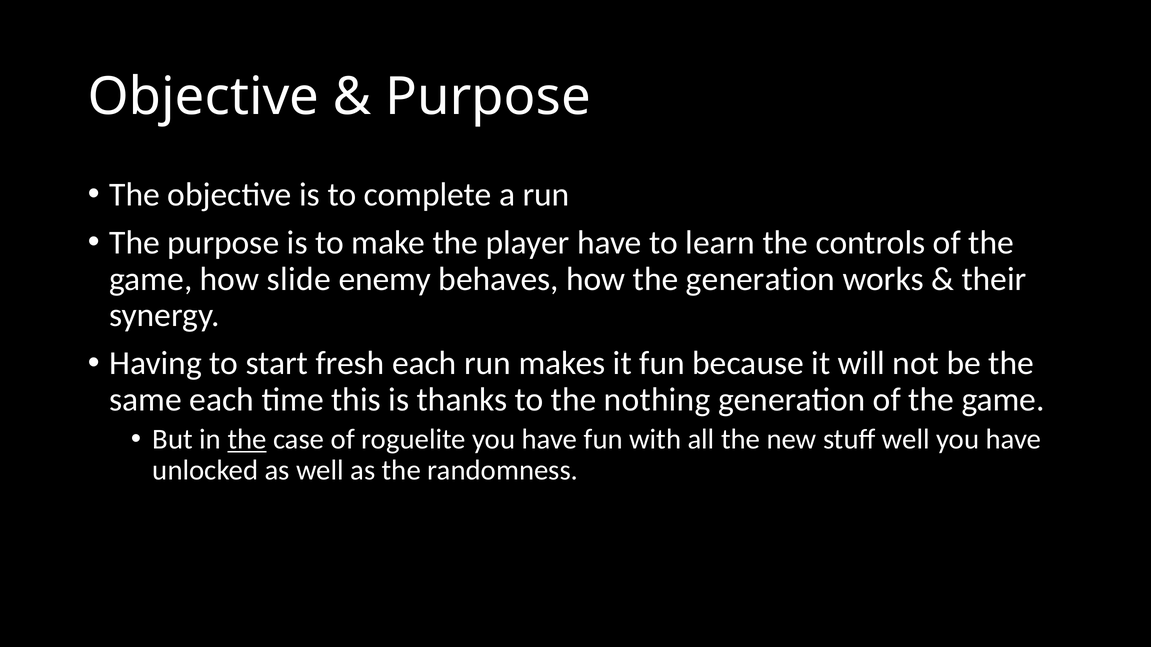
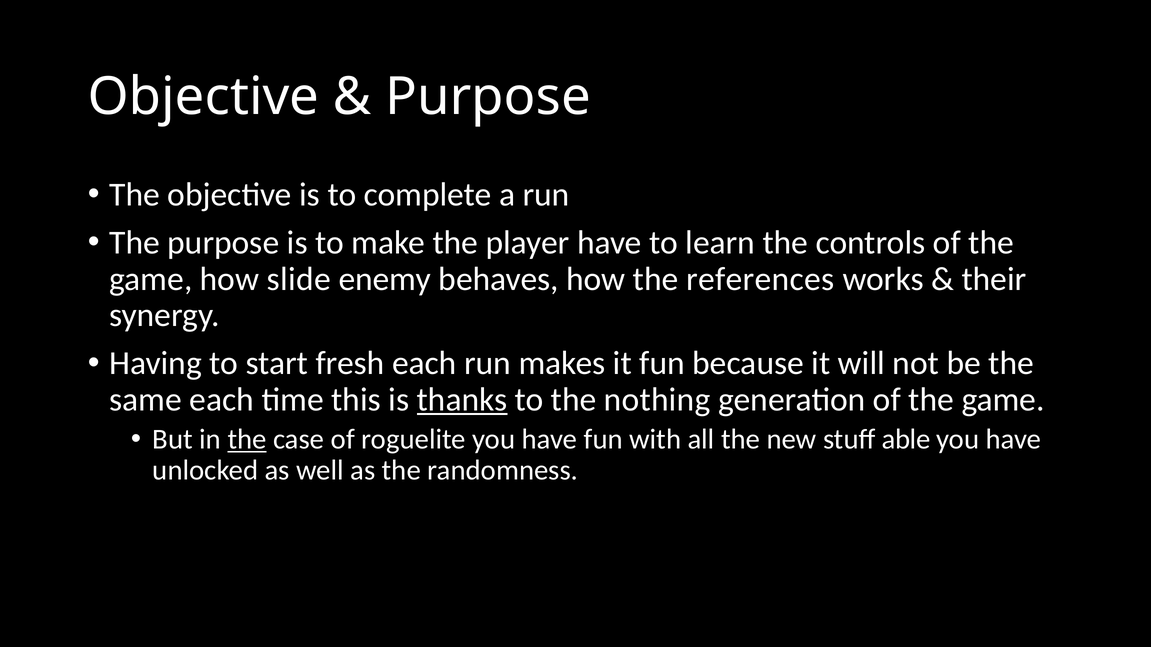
the generation: generation -> references (760, 279)
thanks underline: none -> present (462, 400)
stuff well: well -> able (906, 440)
